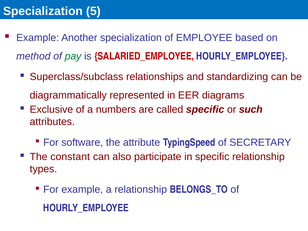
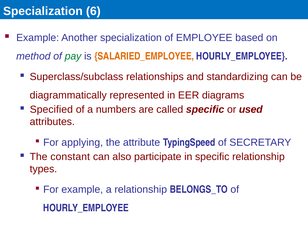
5: 5 -> 6 (93, 11)
SALARIED_EMPLOYEE colour: red -> orange (144, 56)
Exclusive: Exclusive -> Specified (51, 110)
such: such -> used (251, 110)
software: software -> applying (82, 142)
